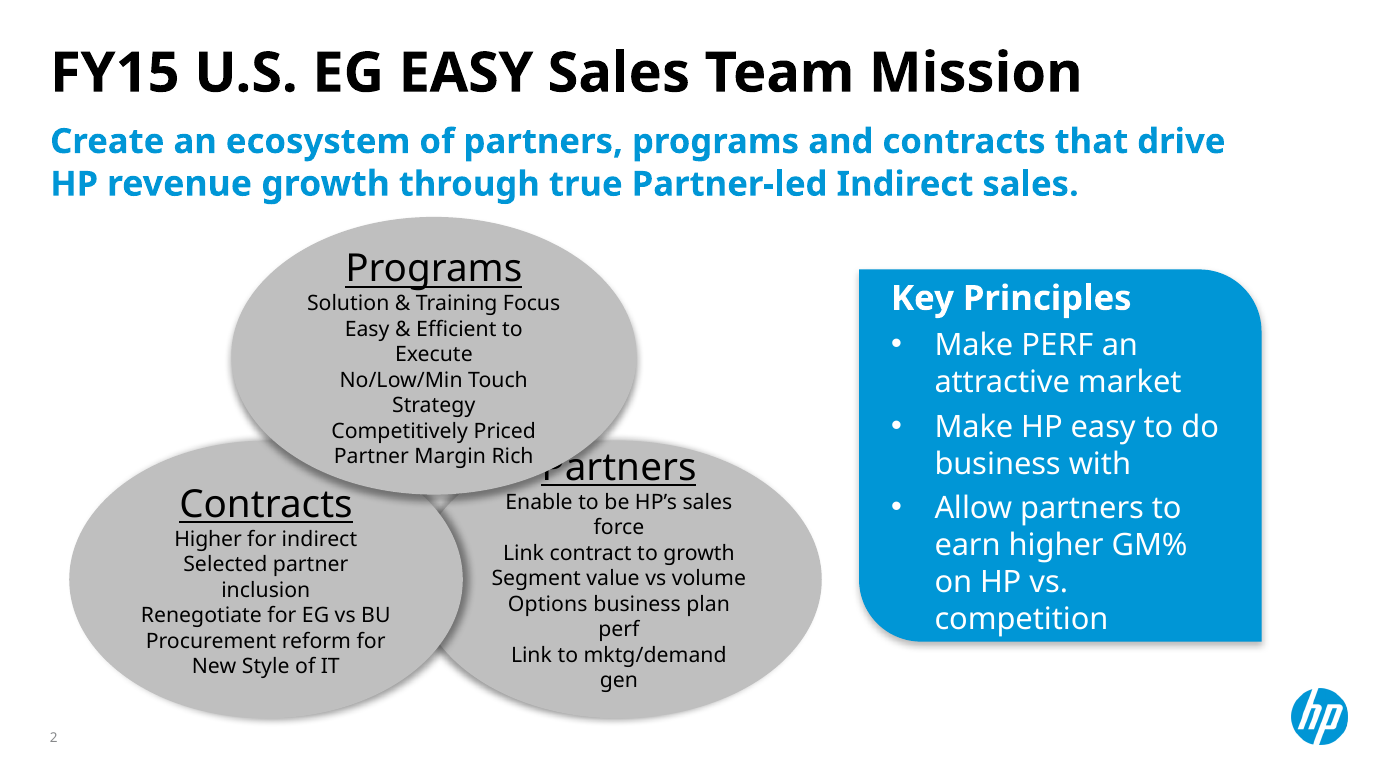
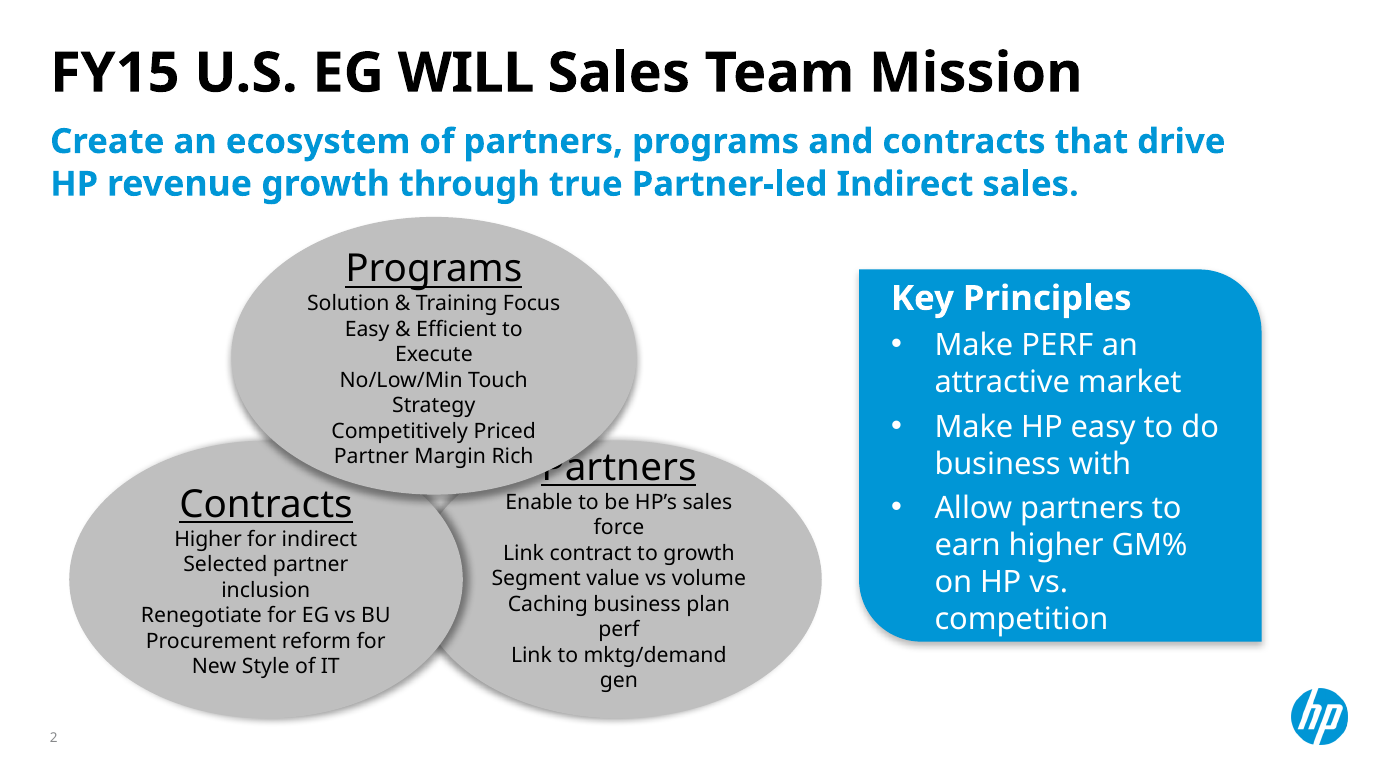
EG EASY: EASY -> WILL (466, 73)
Options: Options -> Caching (548, 604)
